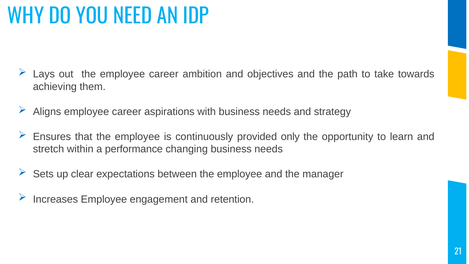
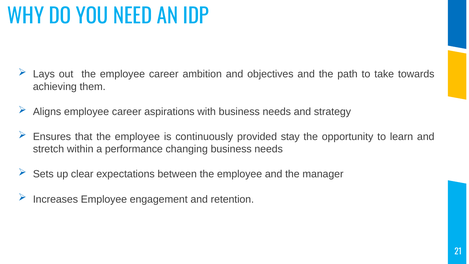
only: only -> stay (290, 137)
